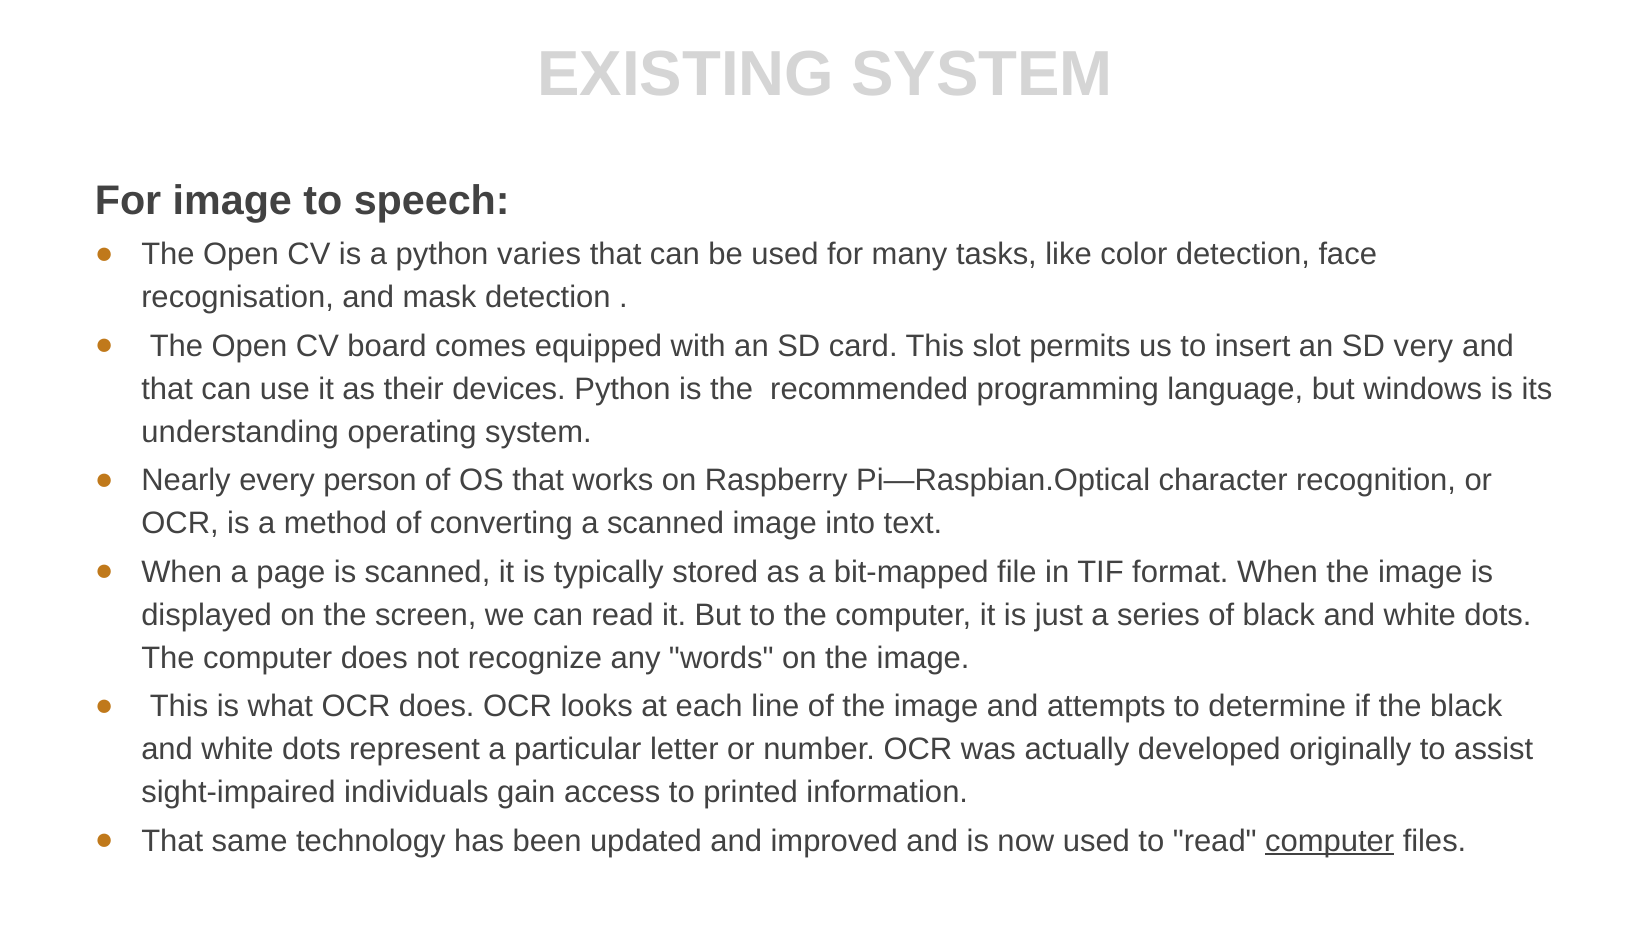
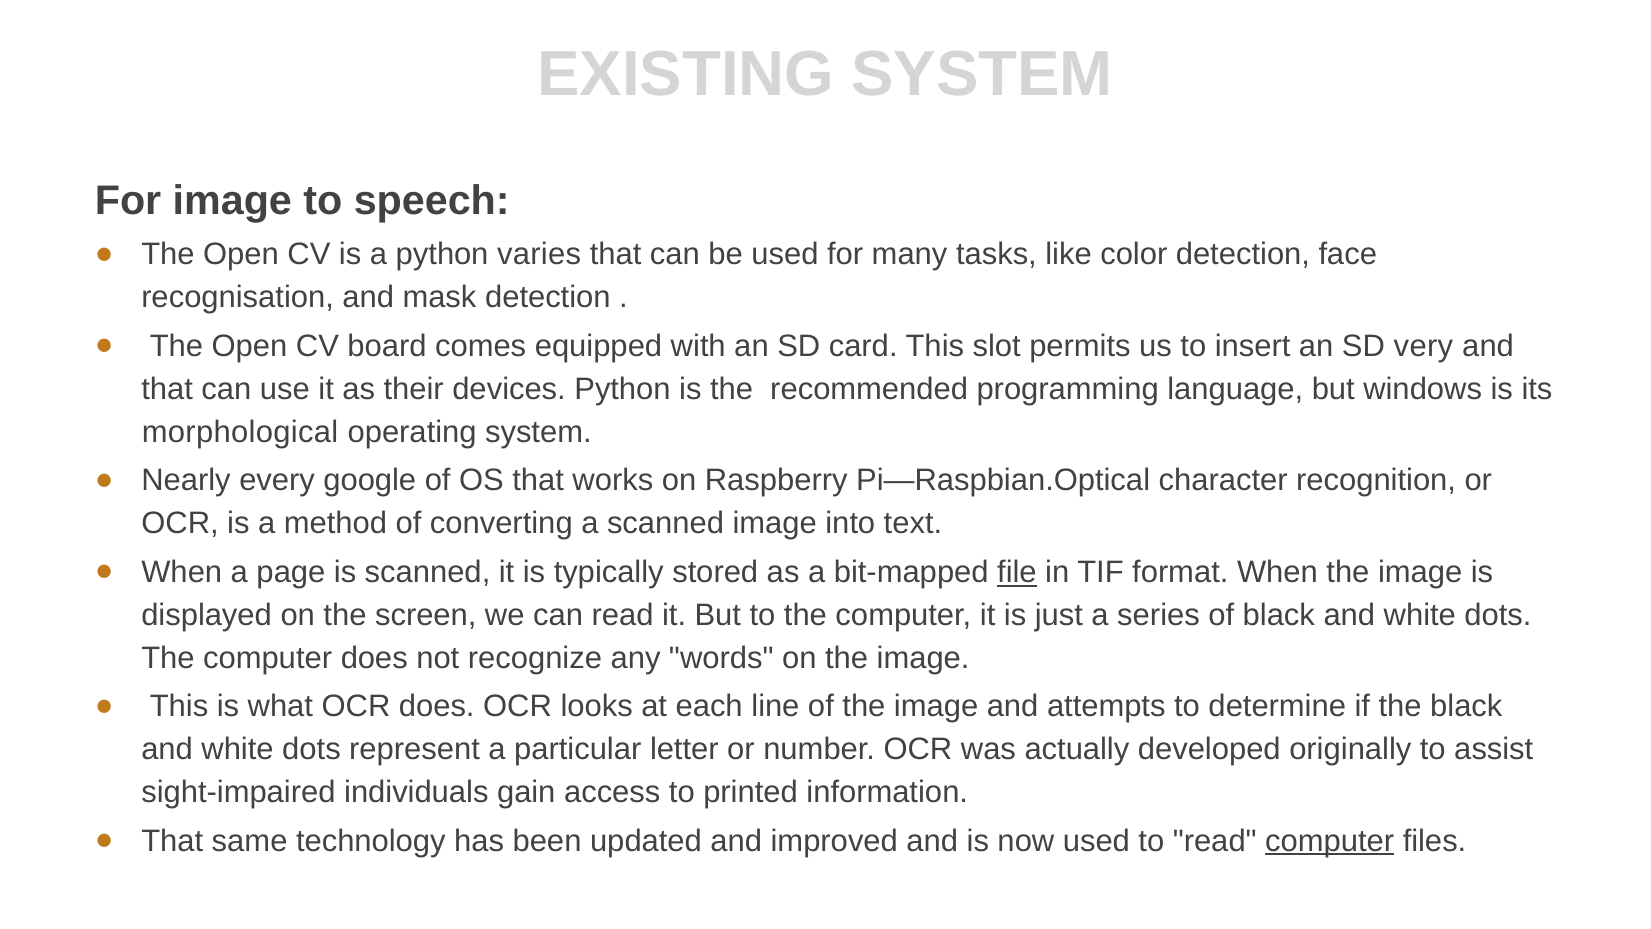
understanding: understanding -> morphological (240, 432)
person: person -> google (370, 481)
file underline: none -> present (1017, 572)
